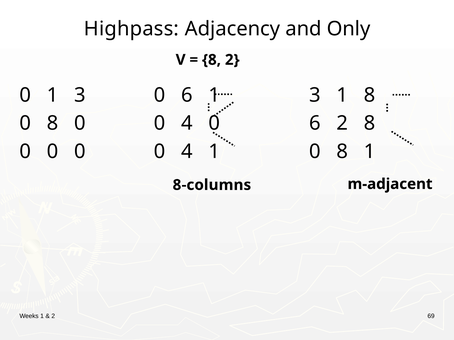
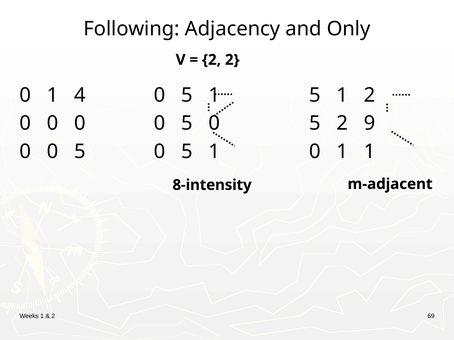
Highpass: Highpass -> Following (132, 29)
8: 8 -> 2 (212, 60)
0 1 3: 3 -> 4 (80, 95)
6: 6 -> 5 (187, 95)
3: 3 -> 5 (315, 95)
1 8: 8 -> 2 (369, 95)
8: 8 -> 0 (53, 123)
4: 4 -> 5 (187, 123)
6: 6 -> 5 (315, 123)
2 8: 8 -> 9 (369, 123)
0: 0 -> 5 (80, 152)
4: 4 -> 5 (187, 152)
1 0 8: 8 -> 1 (342, 152)
8-columns: 8-columns -> 8-intensity (212, 185)
